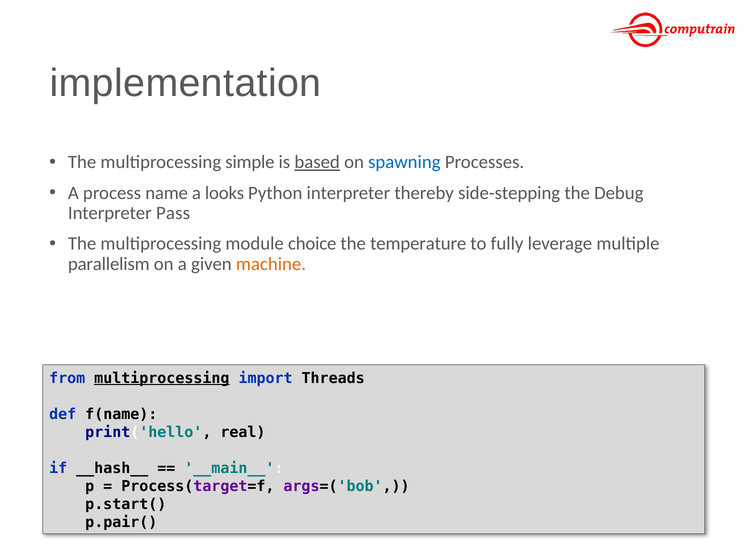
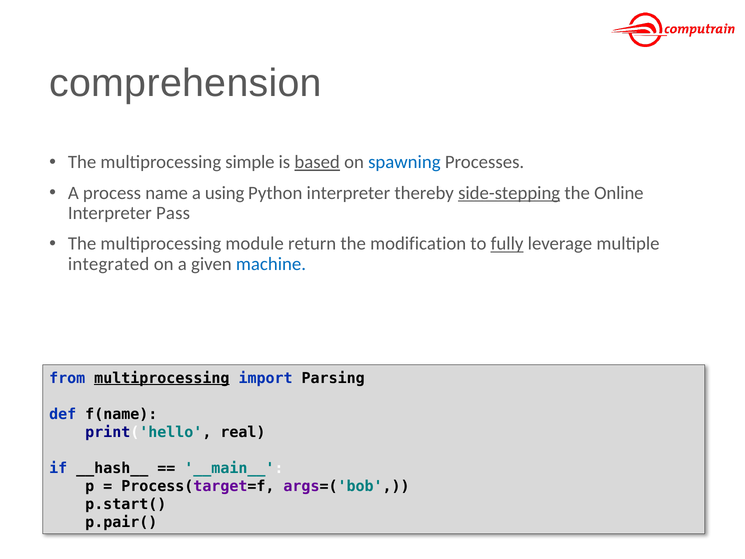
implementation: implementation -> comprehension (186, 83)
looks: looks -> using (225, 193)
side-stepping underline: none -> present (509, 193)
Debug: Debug -> Online (619, 193)
choice: choice -> return (312, 244)
temperature: temperature -> modification (418, 244)
fully underline: none -> present (507, 244)
parallelism: parallelism -> integrated (109, 264)
machine colour: orange -> blue (271, 264)
Threads: Threads -> Parsing (333, 378)
